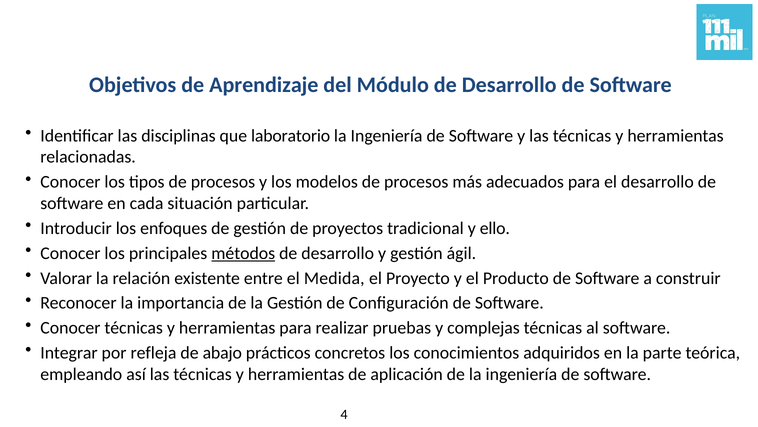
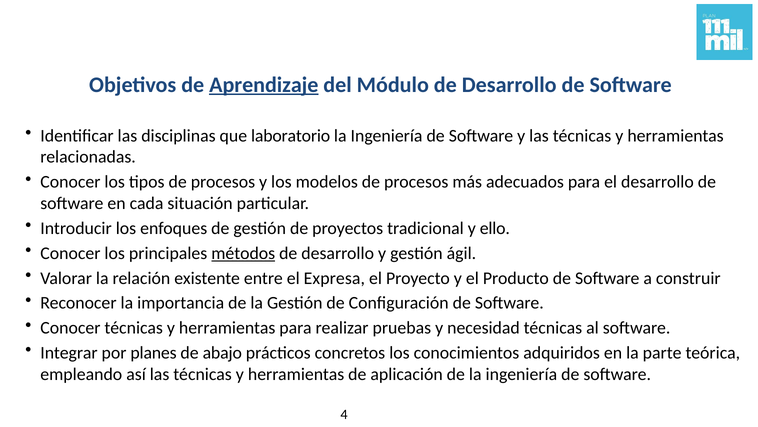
Aprendizaje underline: none -> present (264, 85)
Medida: Medida -> Expresa (334, 278)
complejas: complejas -> necesidad (483, 328)
refleja: refleja -> planes (154, 352)
